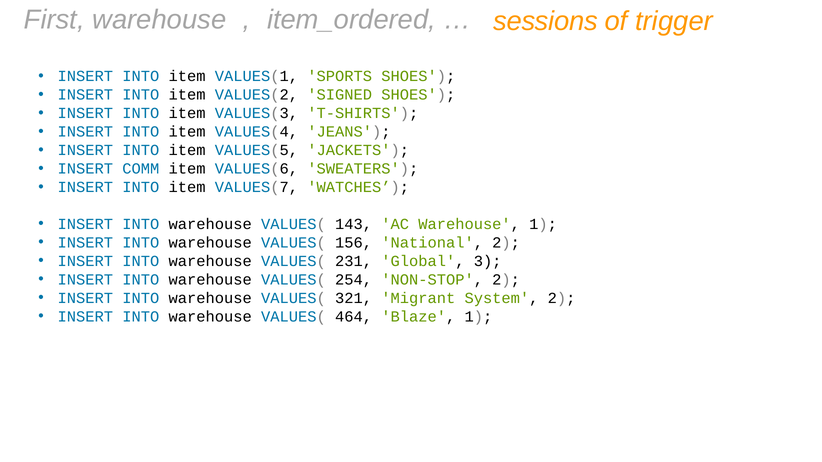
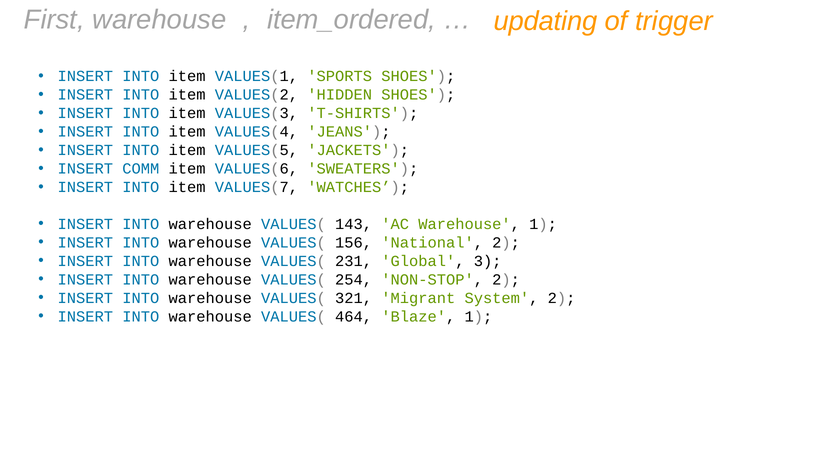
sessions: sessions -> updating (545, 21)
SIGNED: SIGNED -> HIDDEN (340, 95)
